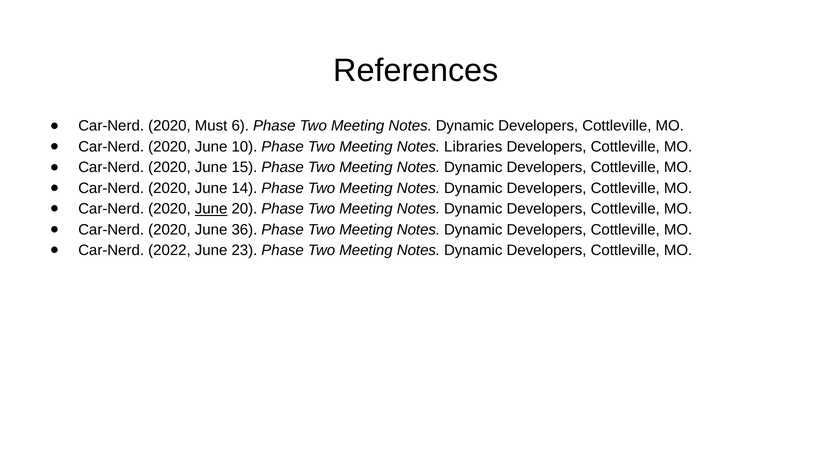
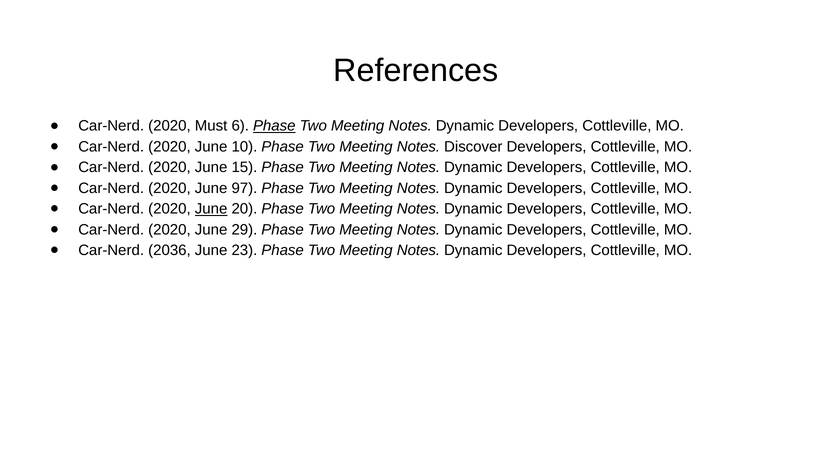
Phase underline: none -> present (274, 126)
Libraries: Libraries -> Discover (473, 147)
14: 14 -> 97 (244, 188)
36: 36 -> 29 (244, 230)
2022: 2022 -> 2036 (169, 250)
